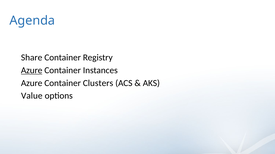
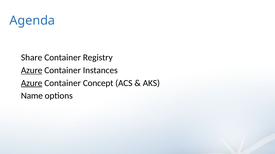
Azure underline: none -> present (32, 83)
Clusters: Clusters -> Concept (98, 83)
Value: Value -> Name (32, 96)
